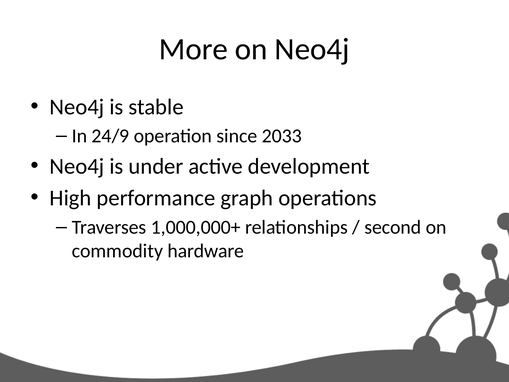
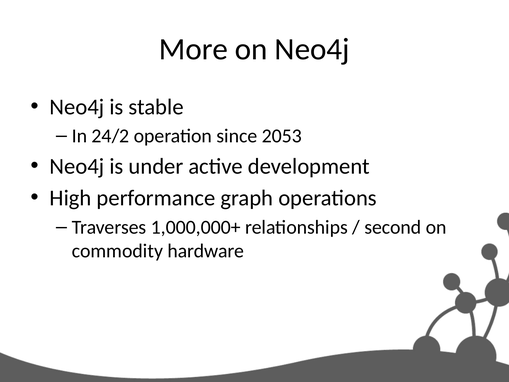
24/9: 24/9 -> 24/2 (110, 136)
2033: 2033 -> 2053 (282, 136)
